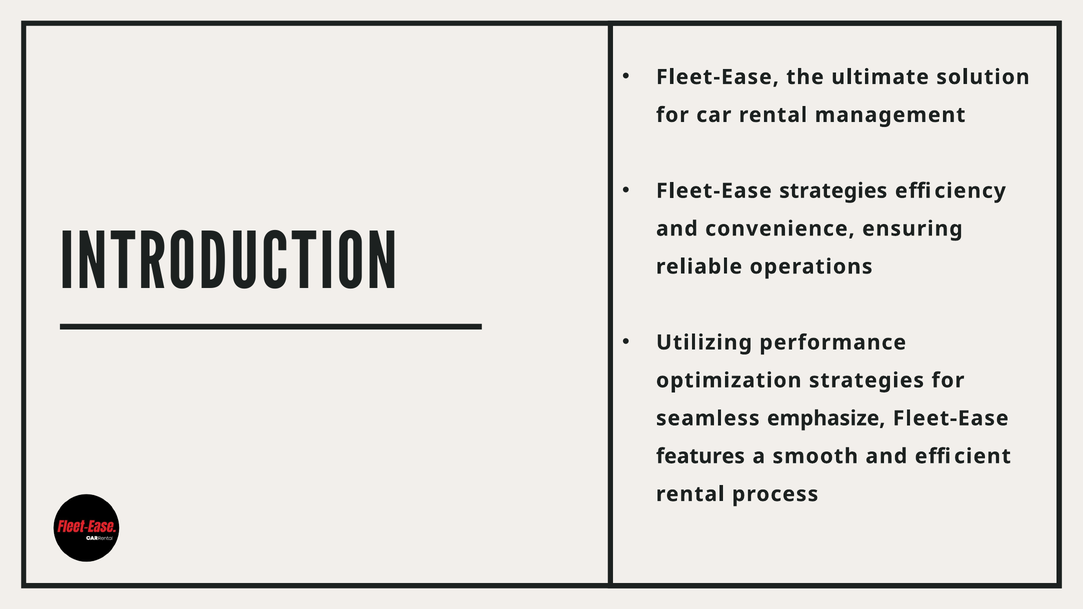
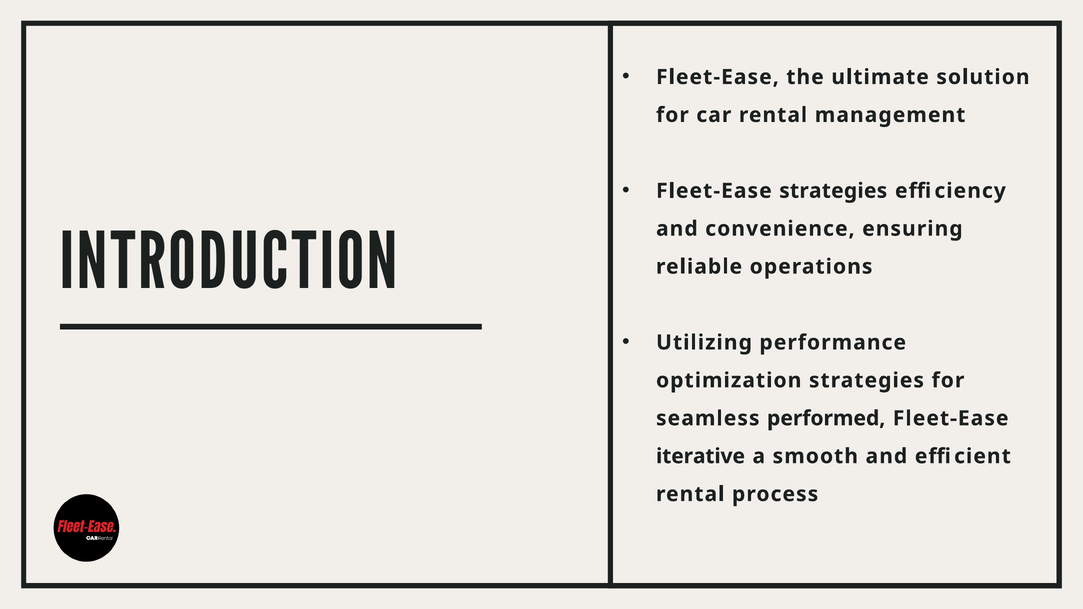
emphasize: emphasize -> performed (826, 418)
features: features -> iterative (701, 456)
